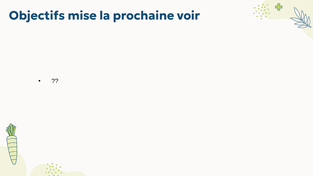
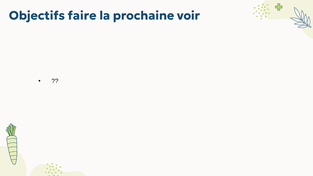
mise: mise -> faire (82, 16)
